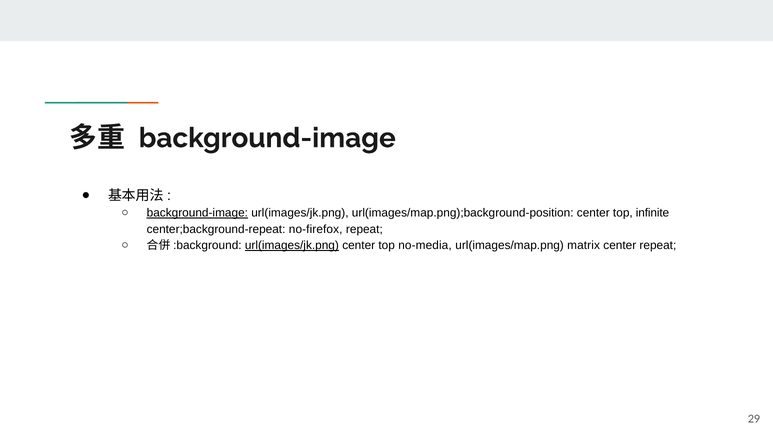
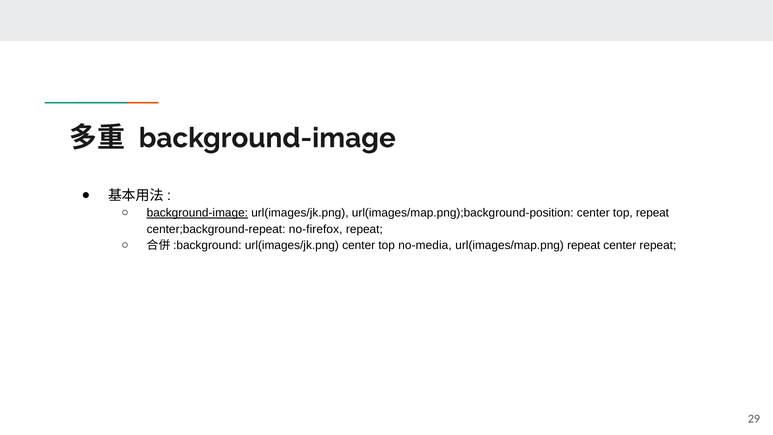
top infinite: infinite -> repeat (652, 213)
url(images/jk.png underline: present -> none (292, 245)
url(images/map.png matrix: matrix -> repeat (584, 245)
